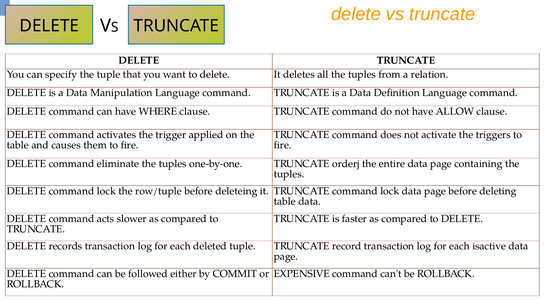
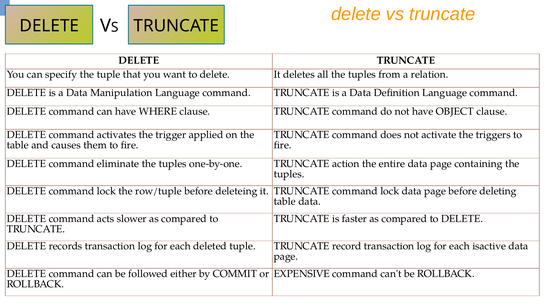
ALLOW: ALLOW -> OBJECT (455, 111)
orderj: orderj -> action (346, 164)
